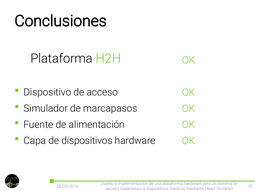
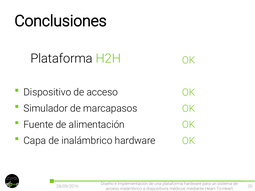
de dispositivos: dispositivos -> inalámbrico (87, 141)
